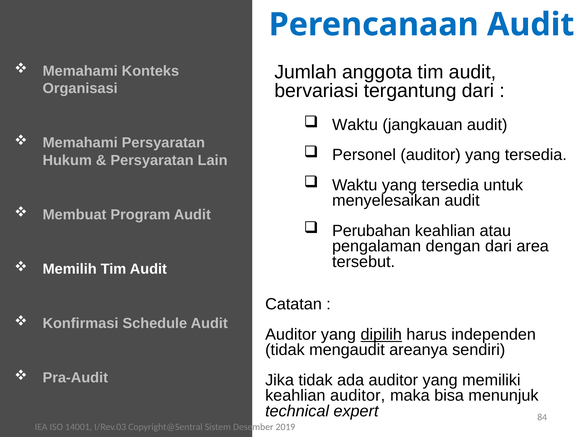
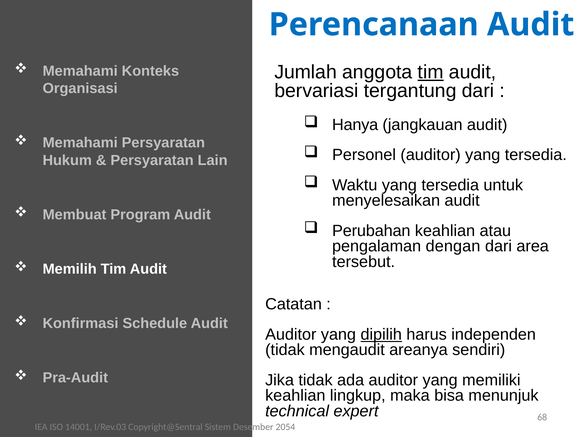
tim underline: none -> present (431, 72)
Waktu: Waktu -> Hanya (355, 125)
keahlian auditor: auditor -> lingkup (358, 395)
84: 84 -> 68 (542, 417)
2019: 2019 -> 2054 (285, 426)
